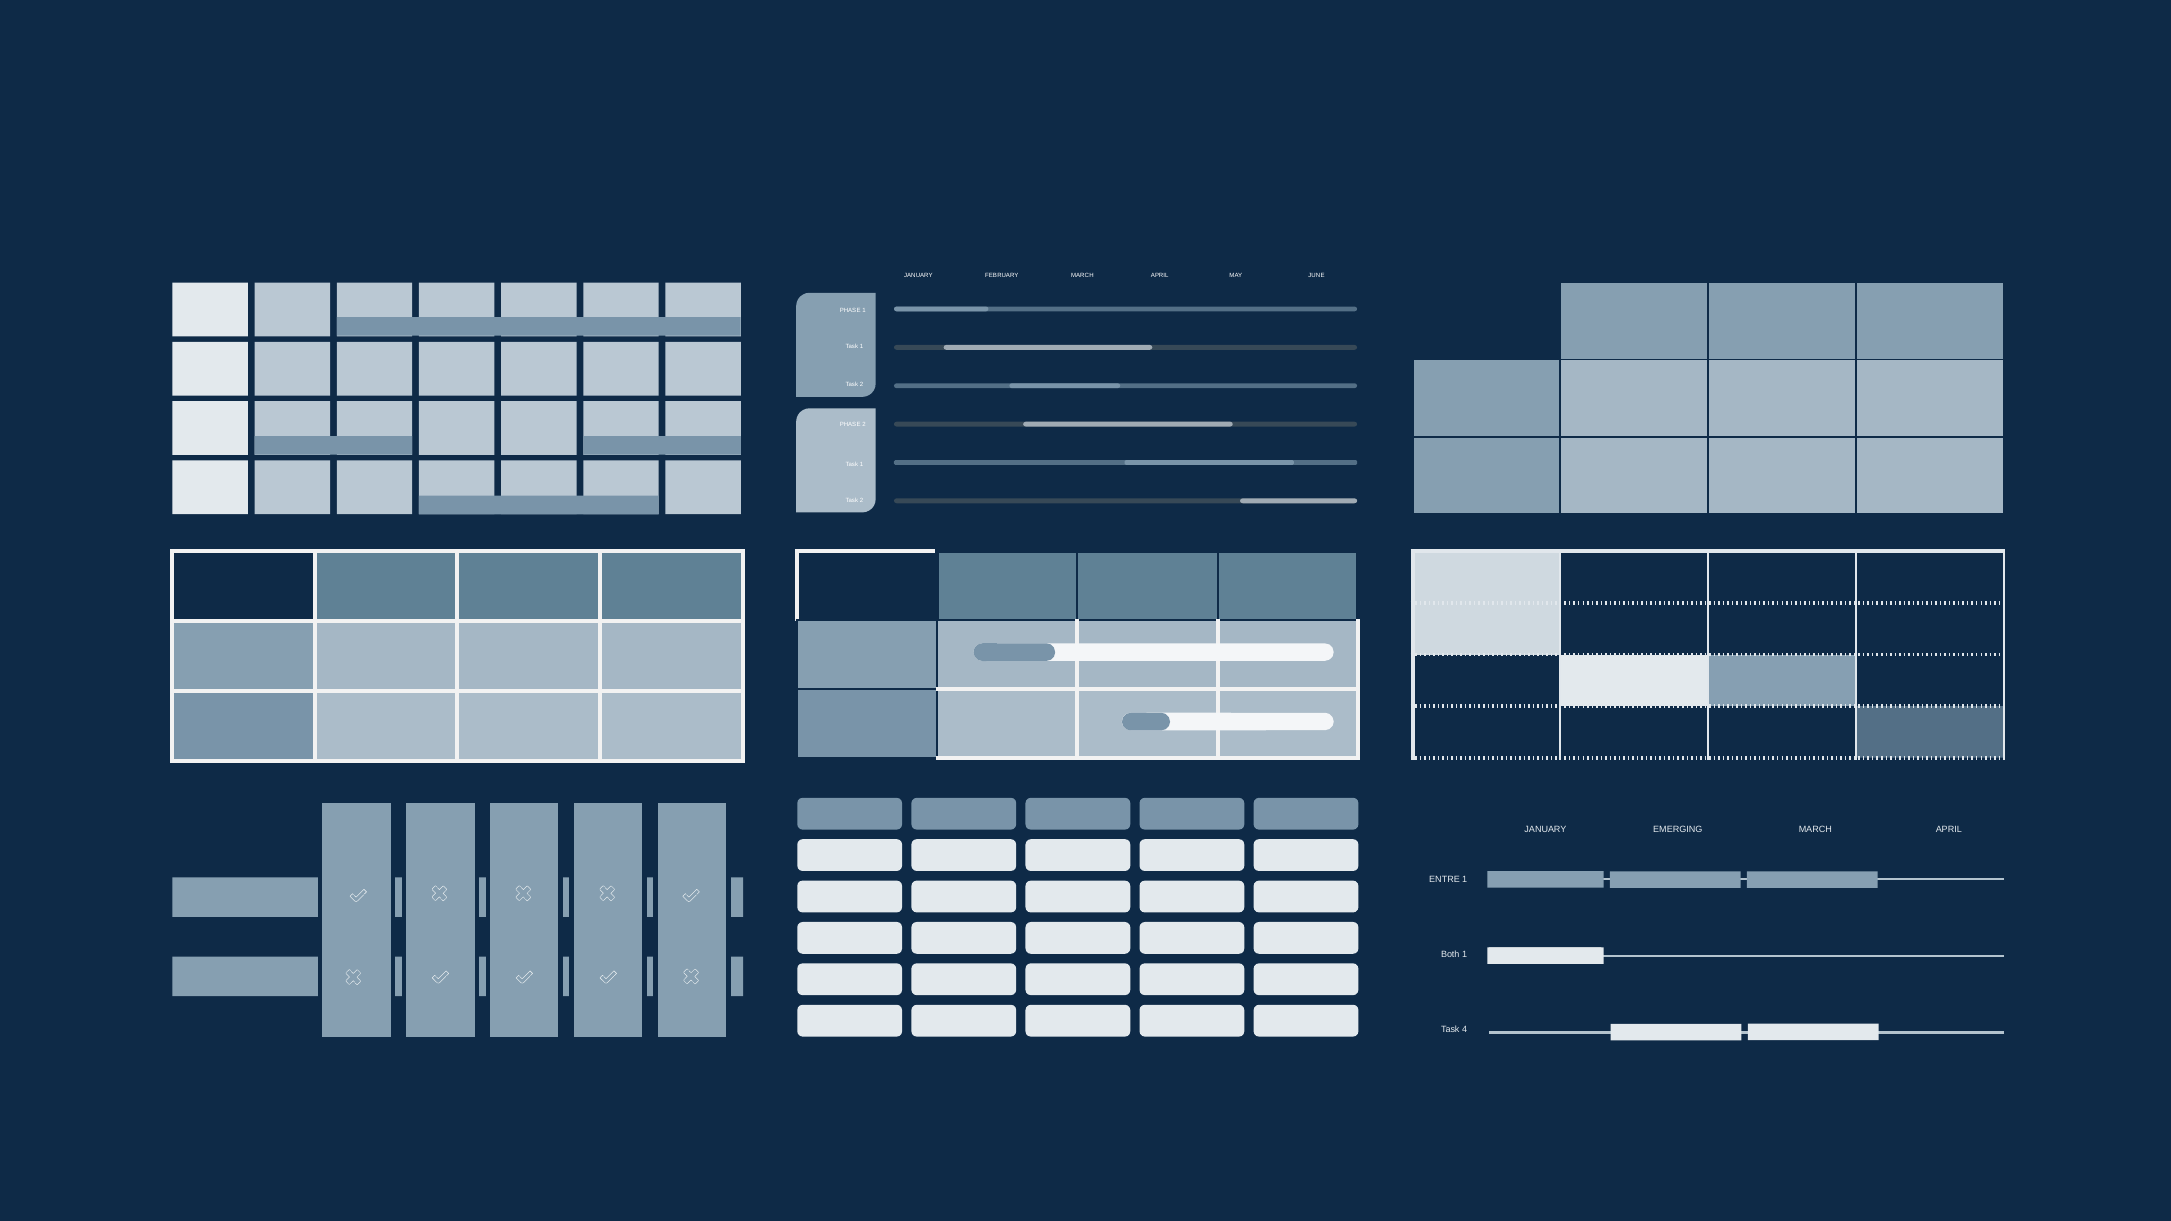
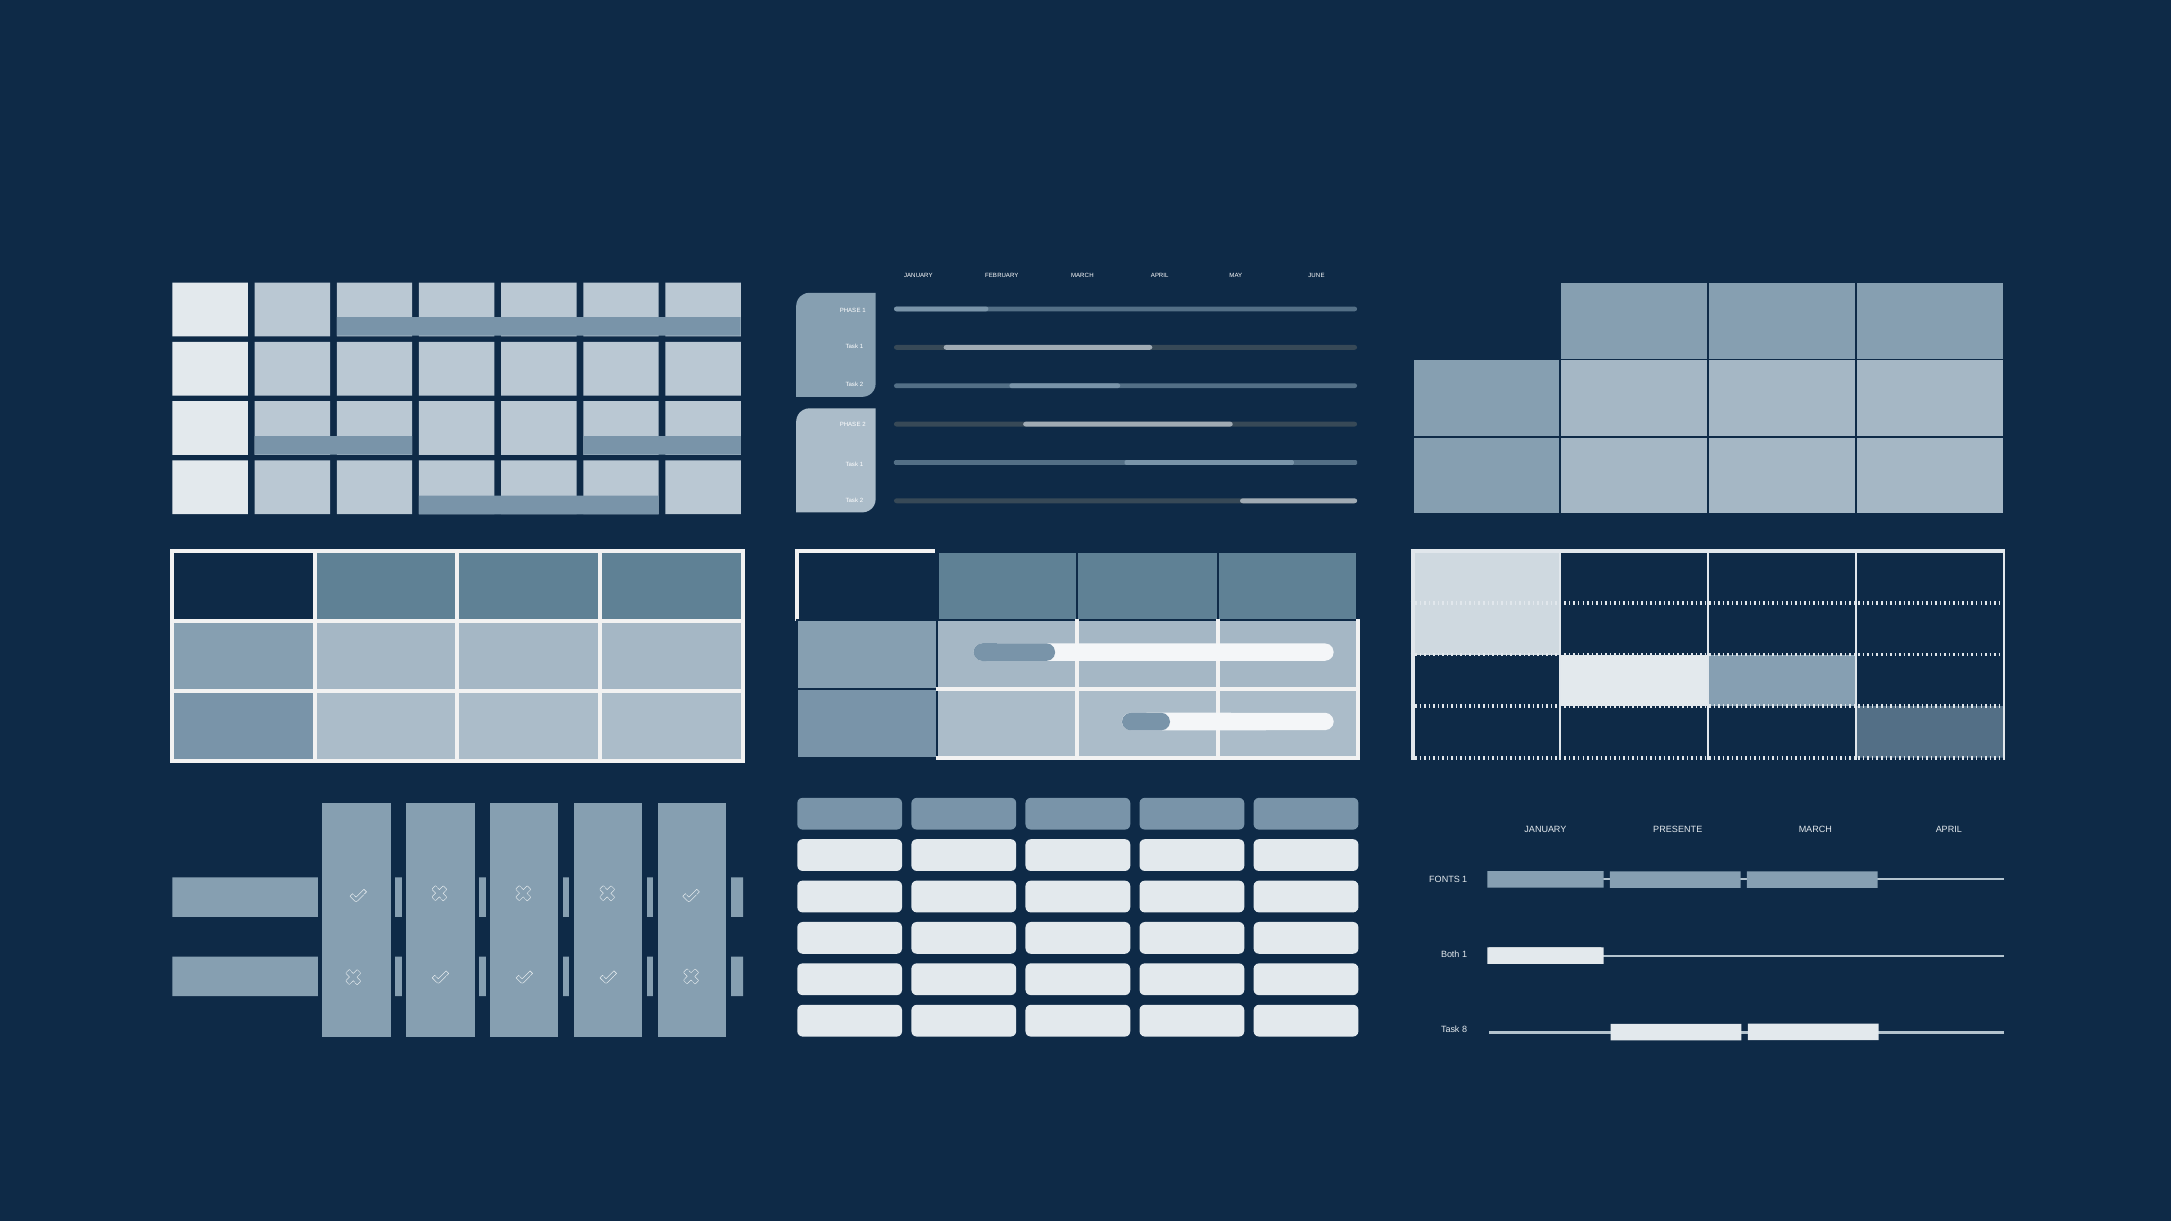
EMERGING: EMERGING -> PRESENTE (1678, 830)
ENTRE: ENTRE -> FONTS (1445, 880)
4: 4 -> 8 (1465, 1030)
